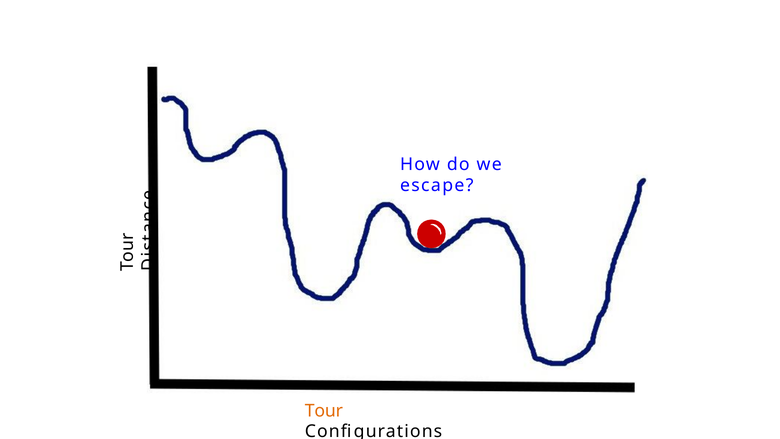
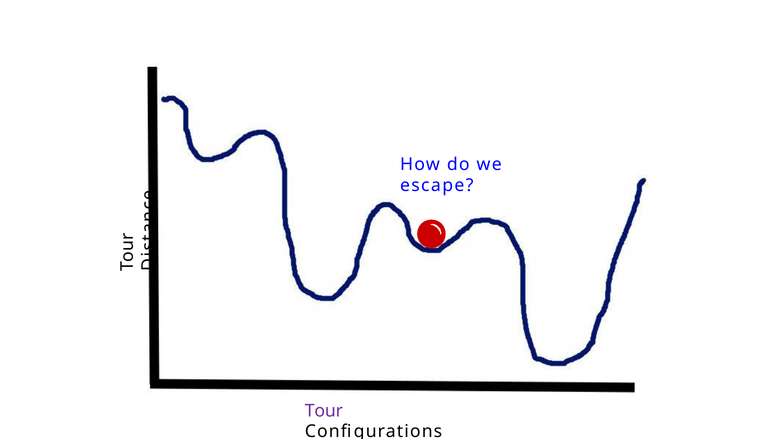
Tour colour: orange -> purple (324, 410)
